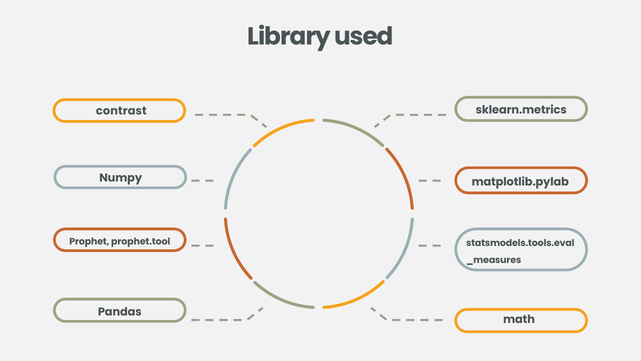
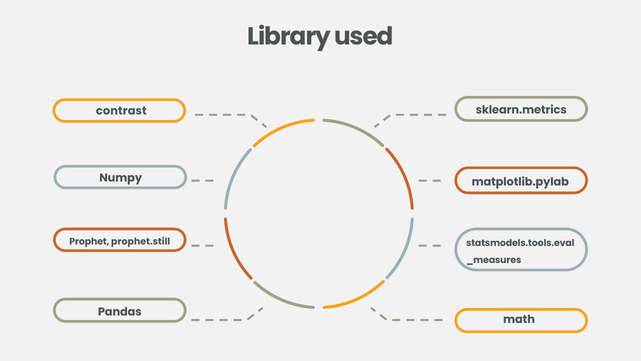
prophet.tool: prophet.tool -> prophet.still (141, 241)
